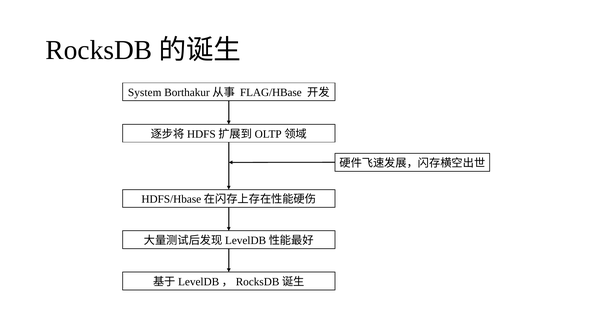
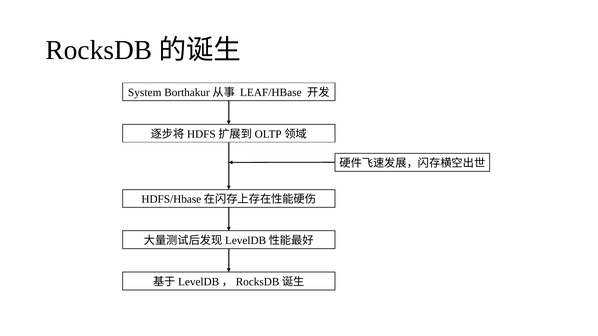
FLAG/HBase: FLAG/HBase -> LEAF/HBase (271, 93)
